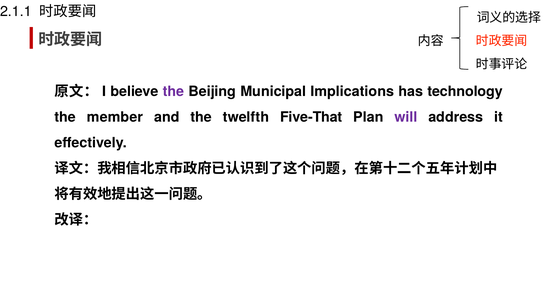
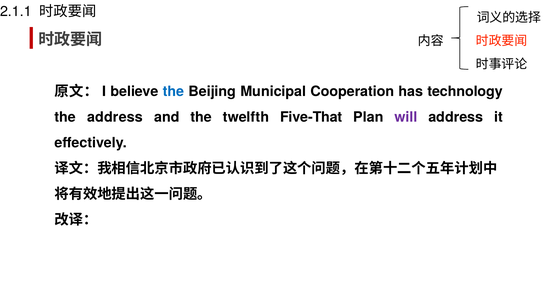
the colour: purple -> blue (173, 92)
Implications: Implications -> Cooperation (352, 92)
the member: member -> address (115, 117)
